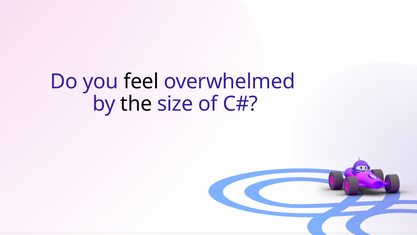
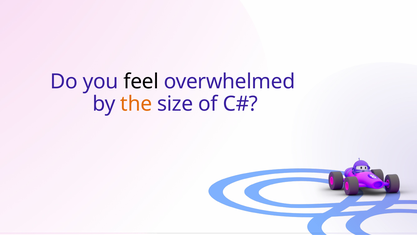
the colour: black -> orange (136, 104)
